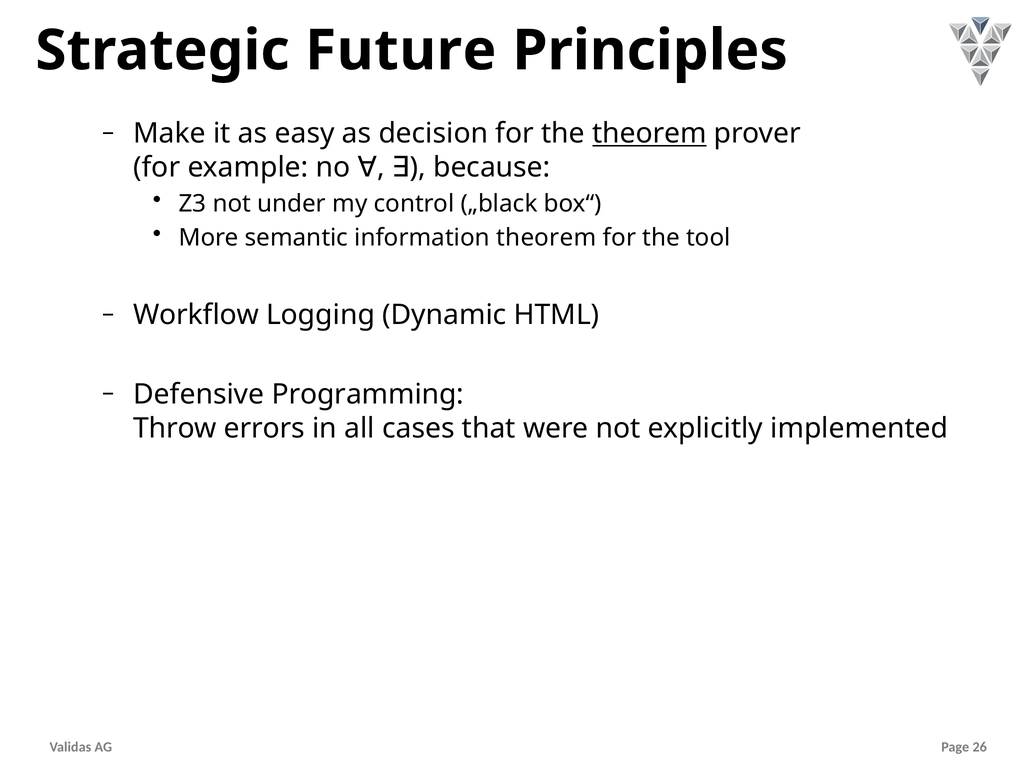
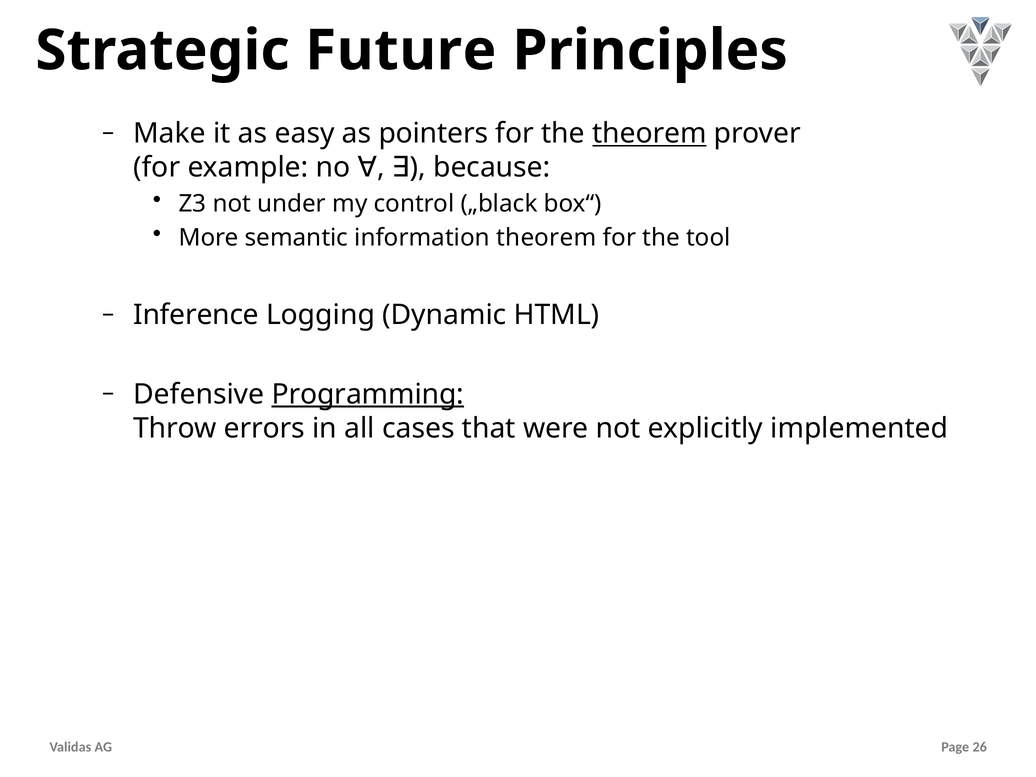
decision: decision -> pointers (433, 134)
Workflow: Workflow -> Inference (196, 315)
Programming underline: none -> present (368, 394)
